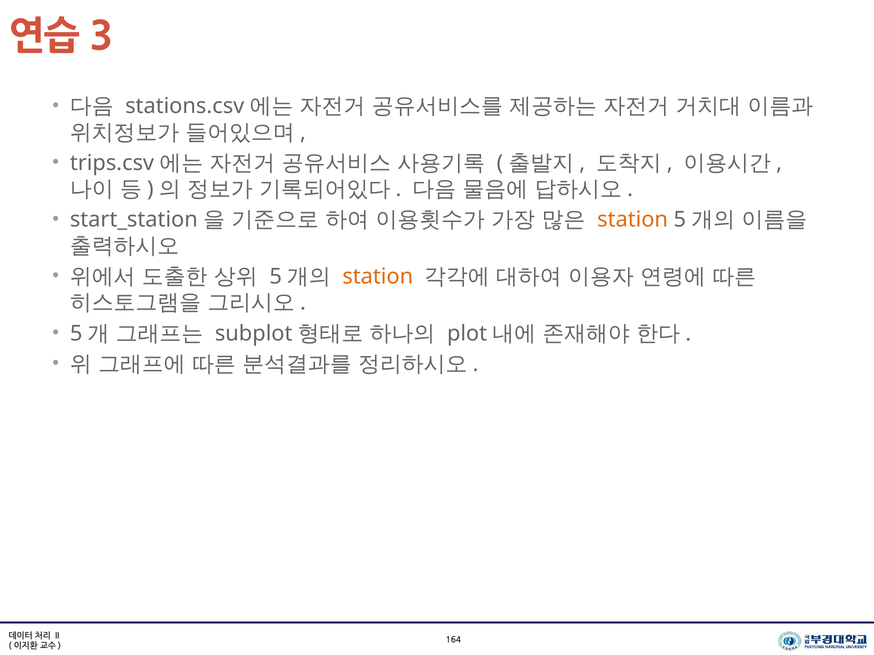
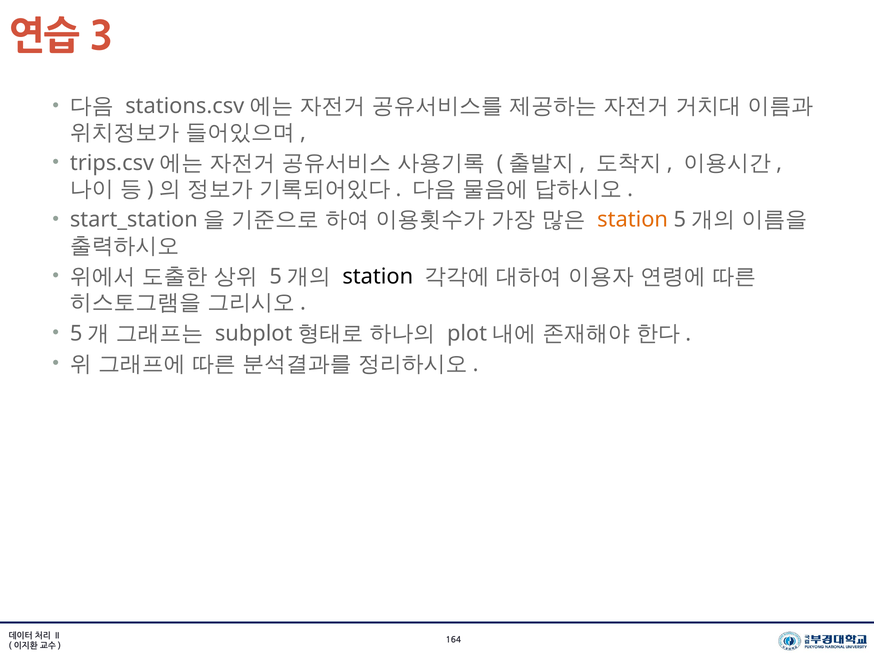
station colour: orange -> black (378, 277)
